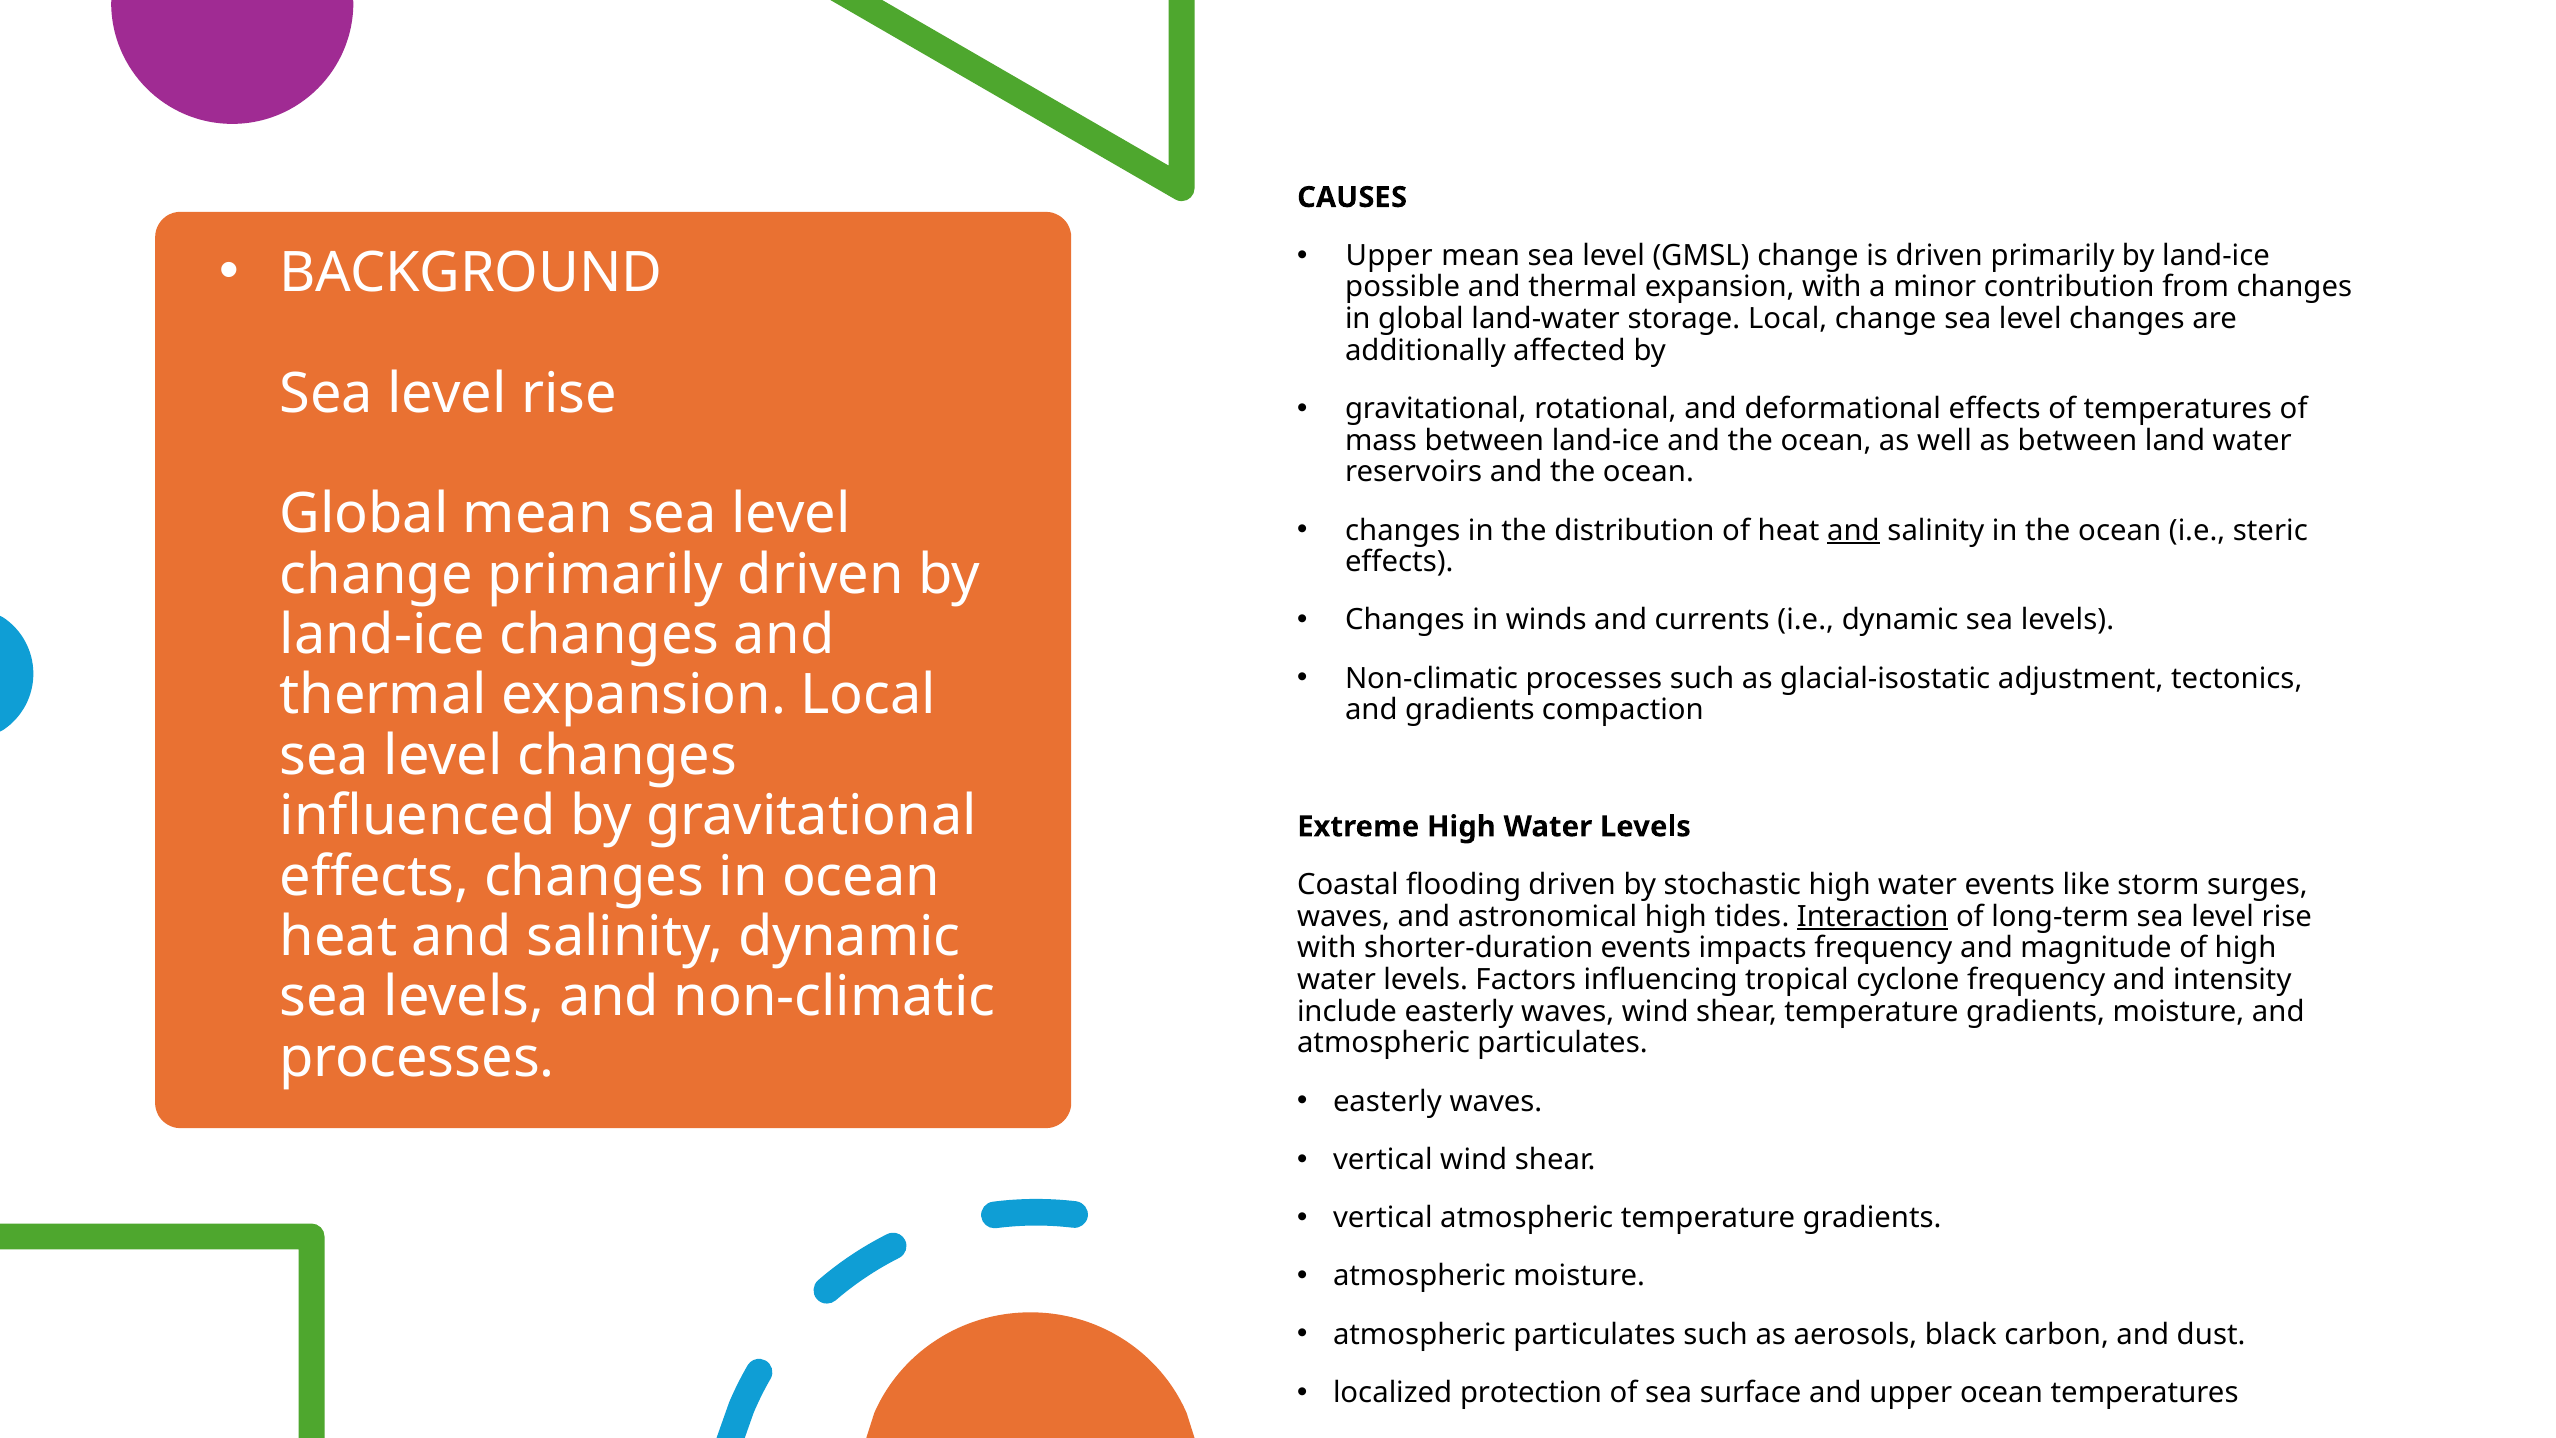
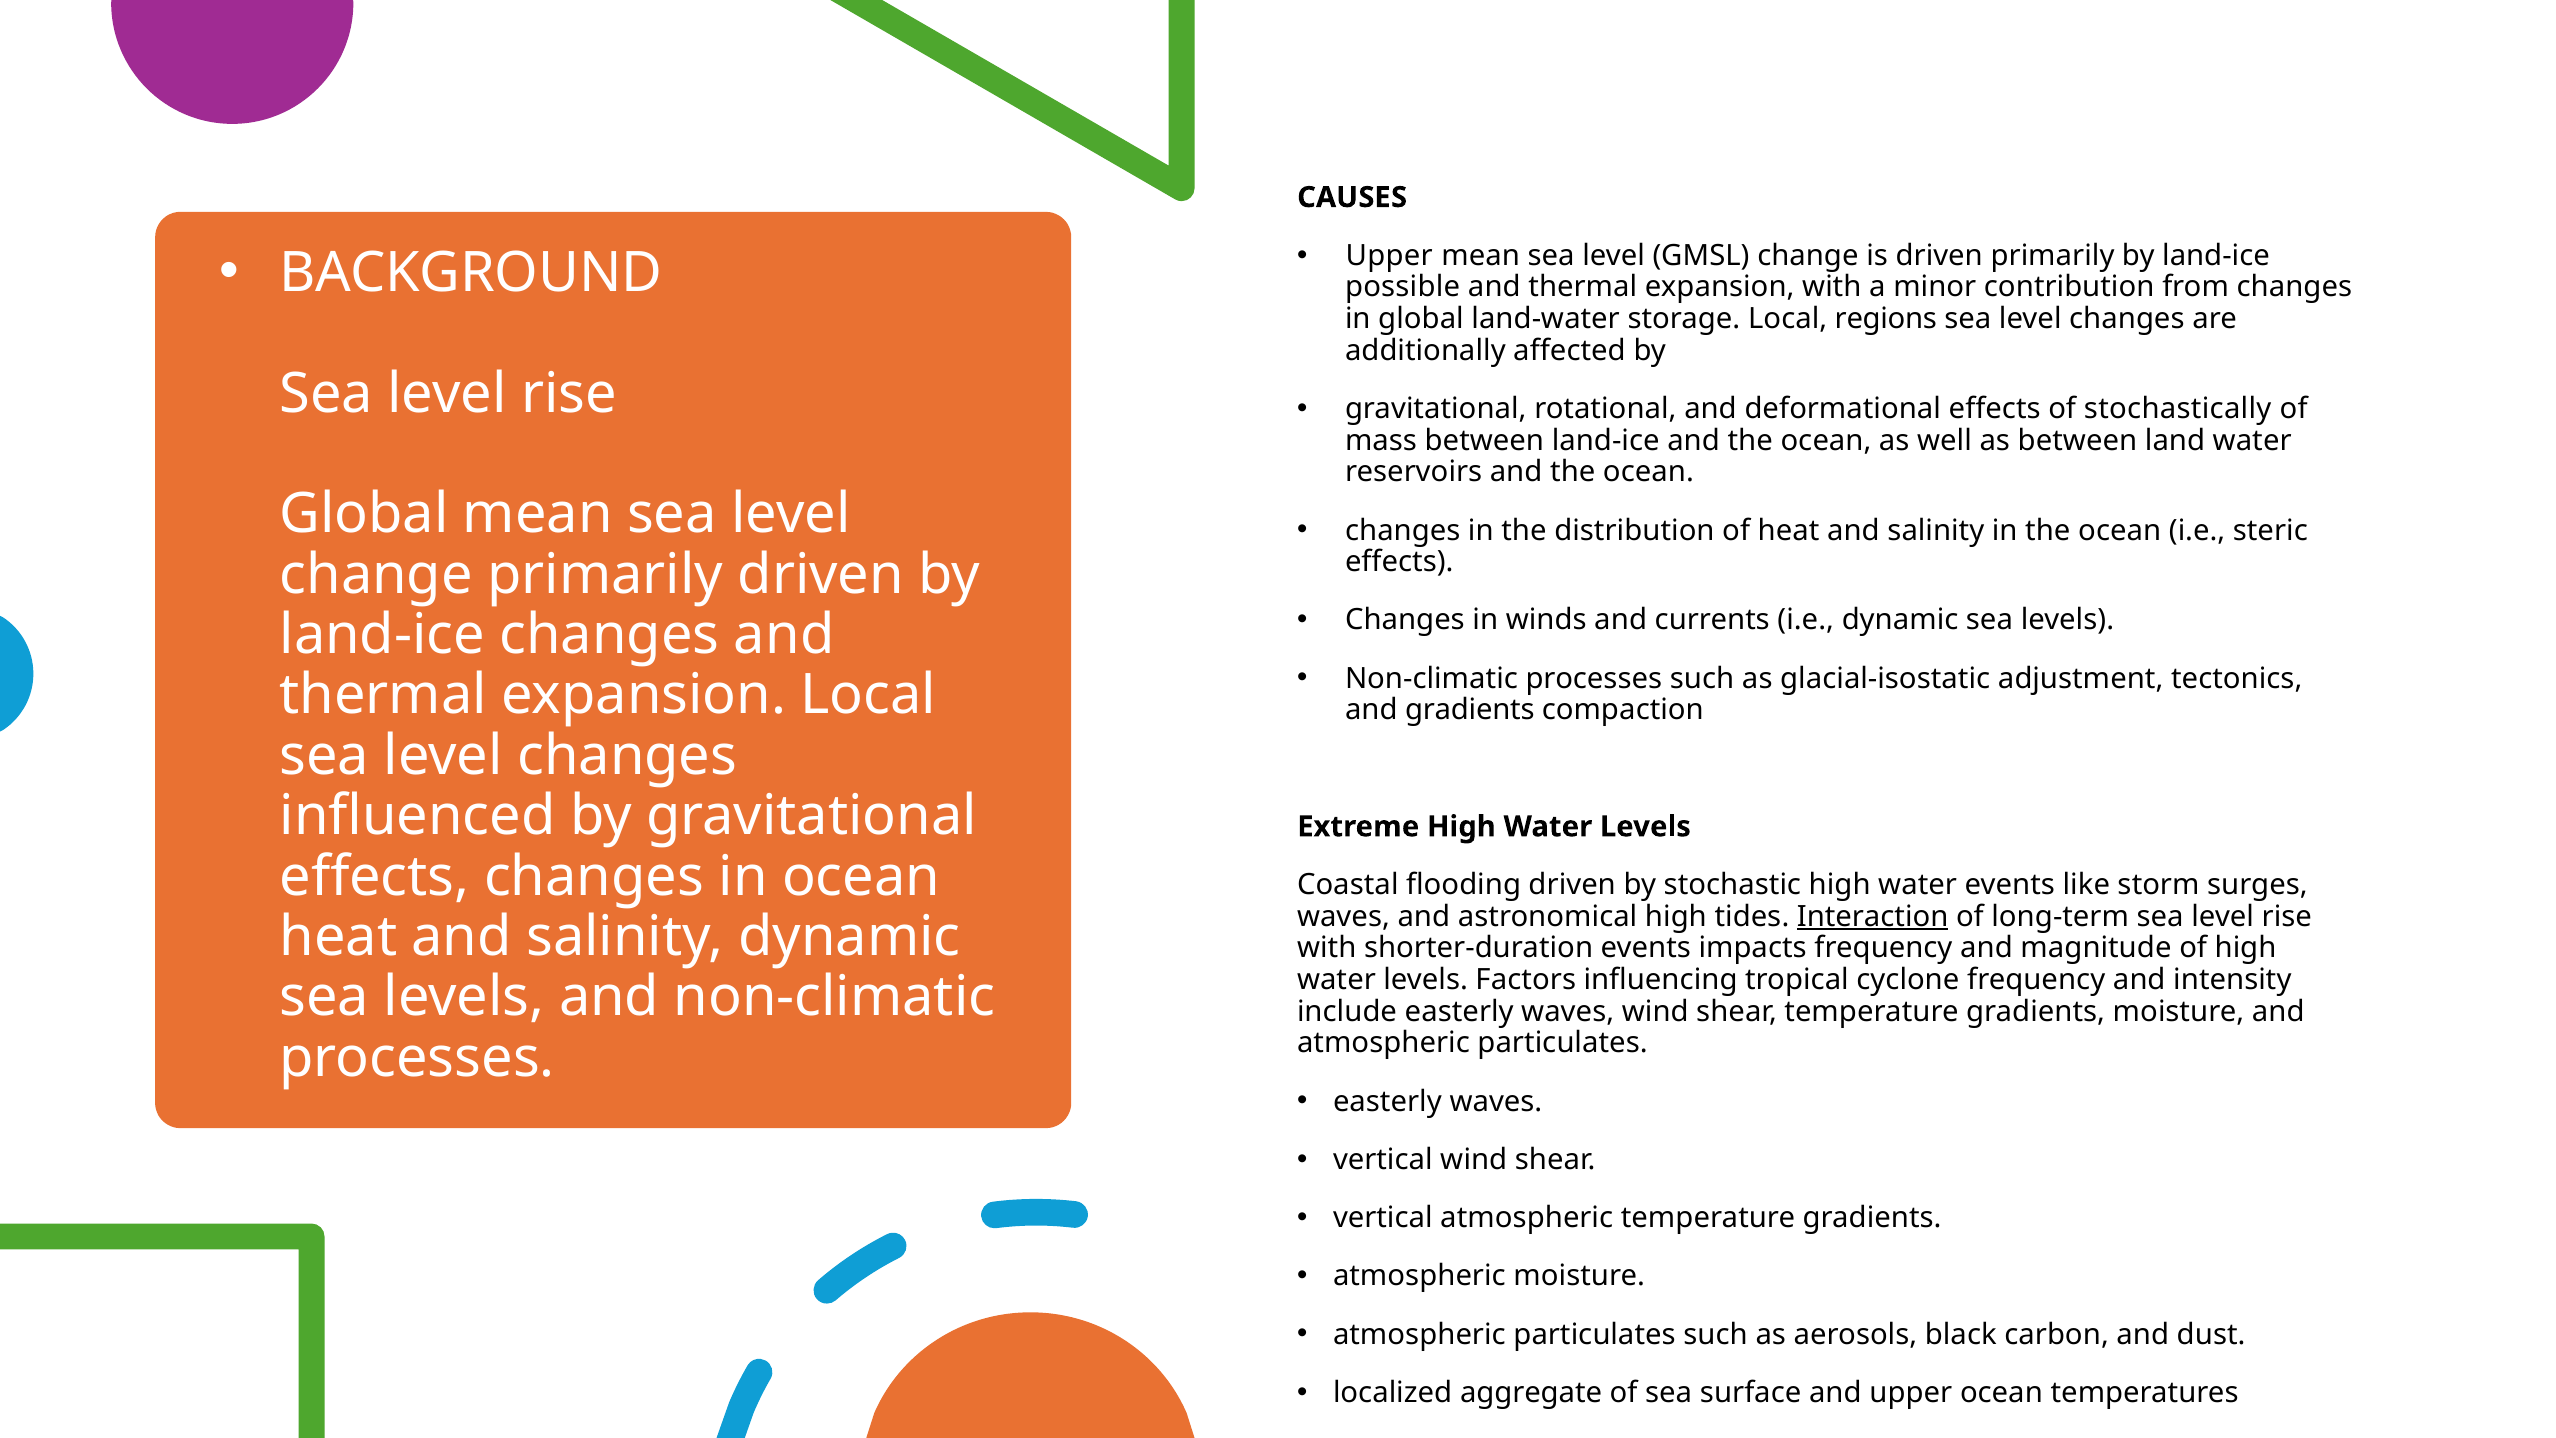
Local change: change -> regions (1886, 319)
of temperatures: temperatures -> stochastically (2178, 409)
and underline: present -> none (1853, 530)
protection: protection -> aggregate (1531, 1393)
